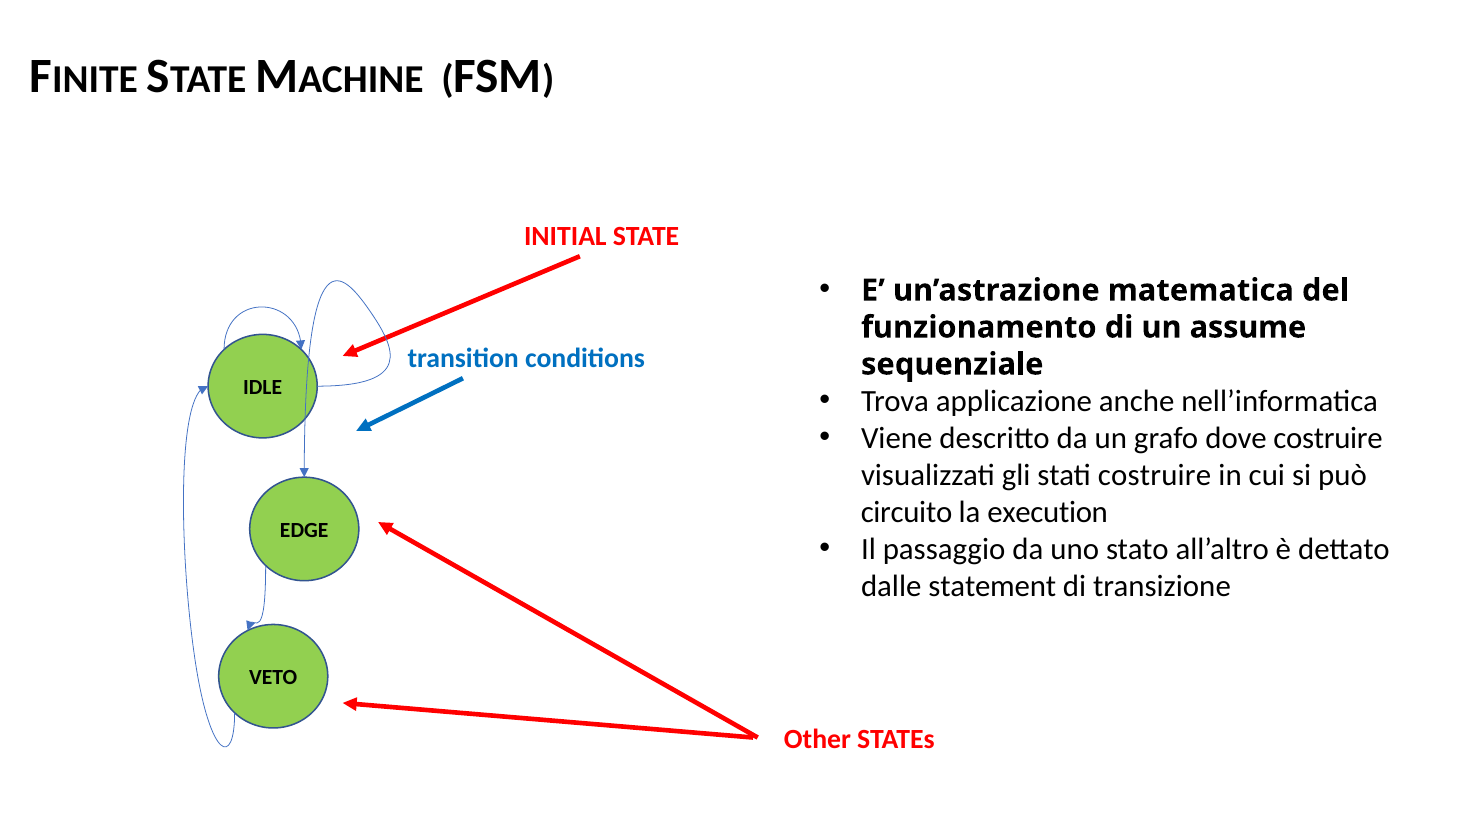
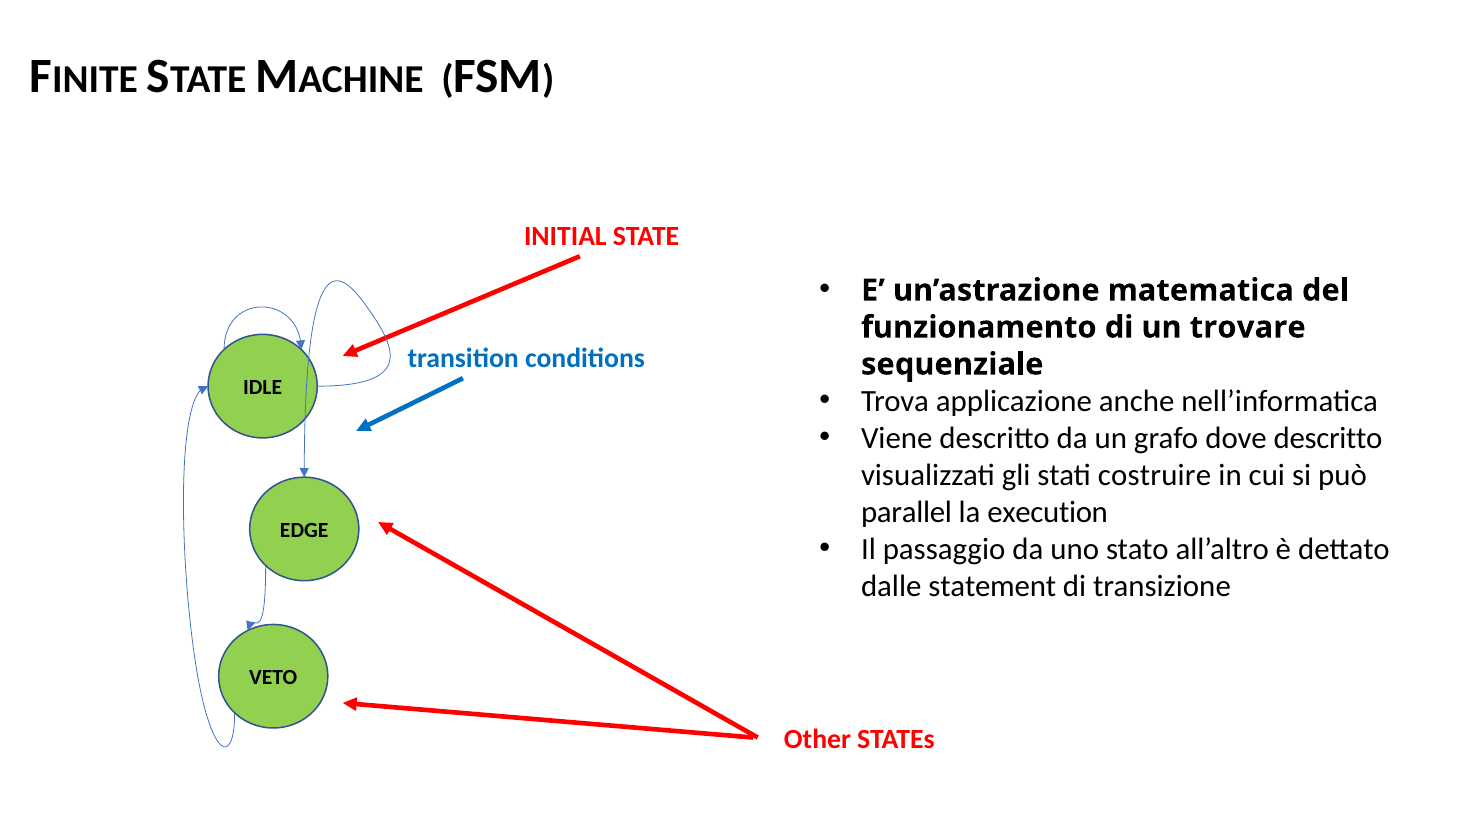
assume: assume -> trovare (1248, 328)
dove costruire: costruire -> descritto (1328, 439)
circuito: circuito -> parallel (906, 513)
